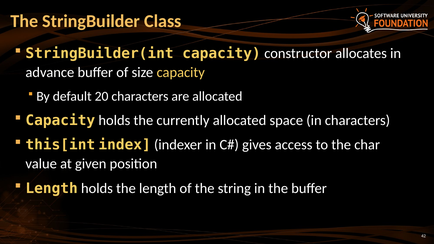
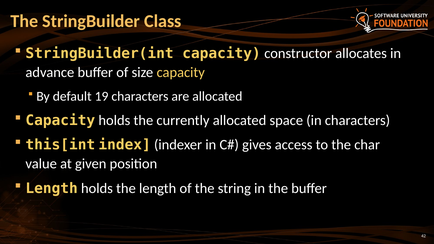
20: 20 -> 19 (102, 96)
